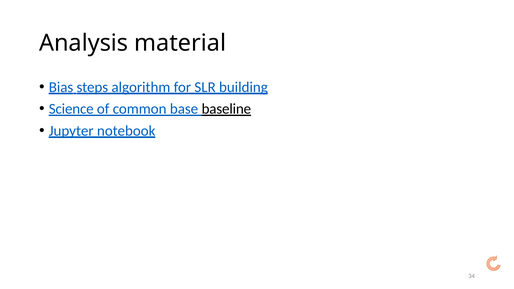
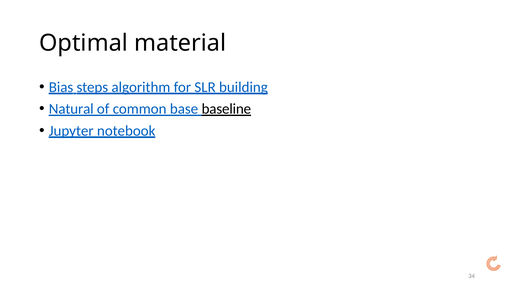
Analysis: Analysis -> Optimal (84, 43)
Science: Science -> Natural (71, 109)
